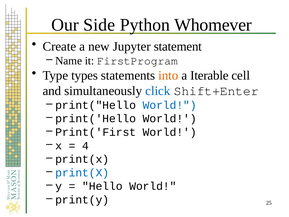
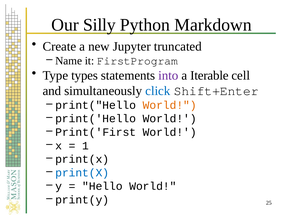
Side: Side -> Silly (99, 25)
Whomever: Whomever -> Markdown (213, 25)
statement: statement -> truncated (178, 46)
into colour: orange -> purple (168, 75)
World colour: blue -> orange (170, 105)
4: 4 -> 1 (86, 146)
